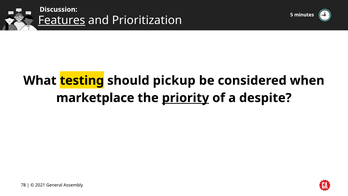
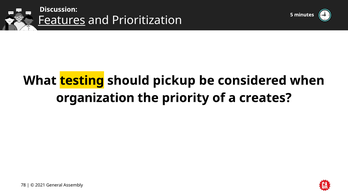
marketplace: marketplace -> organization (95, 98)
priority underline: present -> none (186, 98)
despite: despite -> creates (265, 98)
